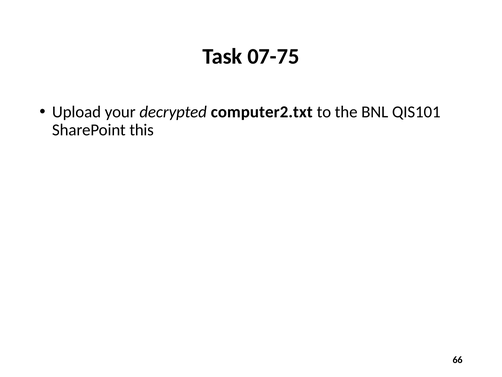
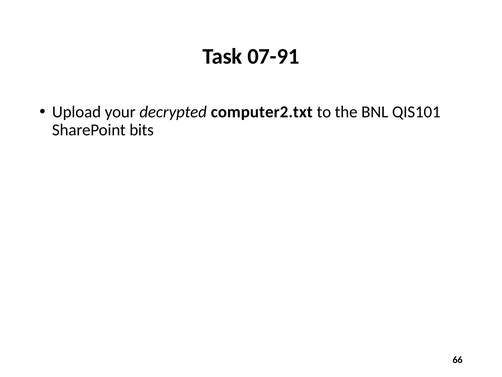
07-75: 07-75 -> 07-91 (273, 56)
this: this -> bits (142, 130)
